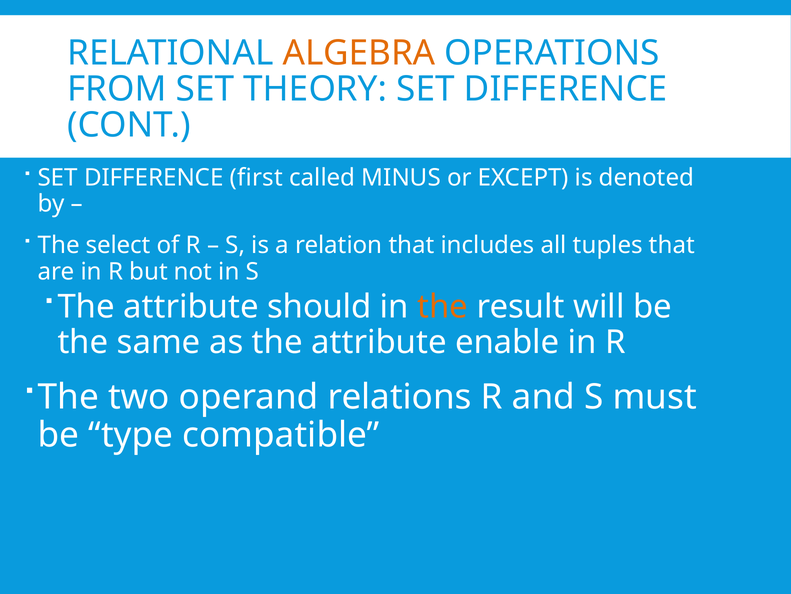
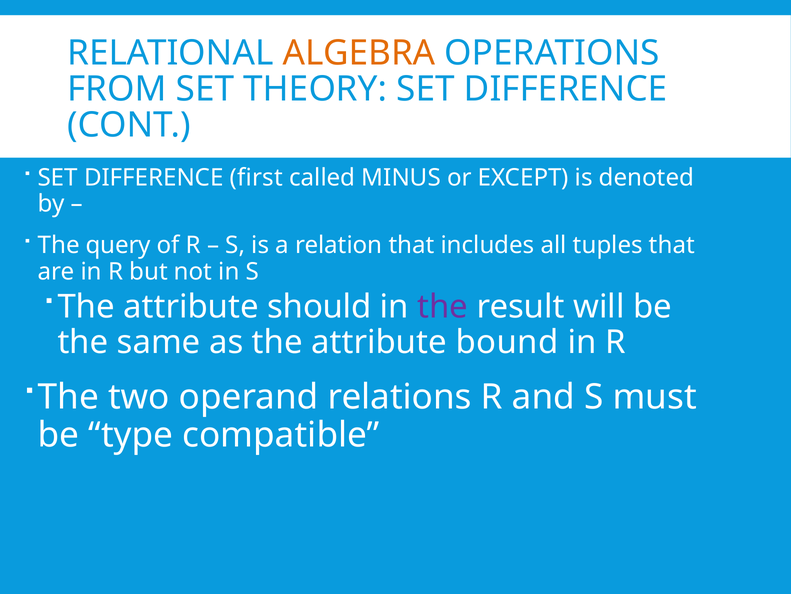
select: select -> query (118, 245)
the colour: orange -> purple (443, 306)
enable: enable -> bound (507, 342)
